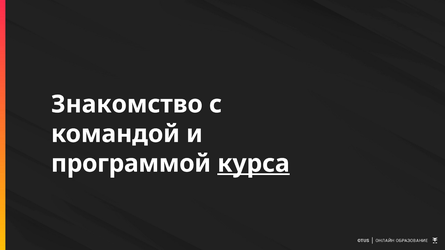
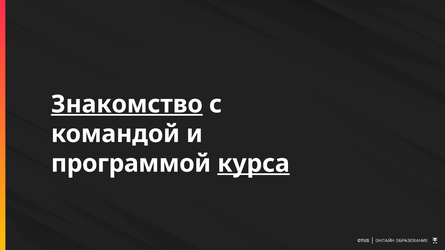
Знакомство underline: none -> present (127, 104)
